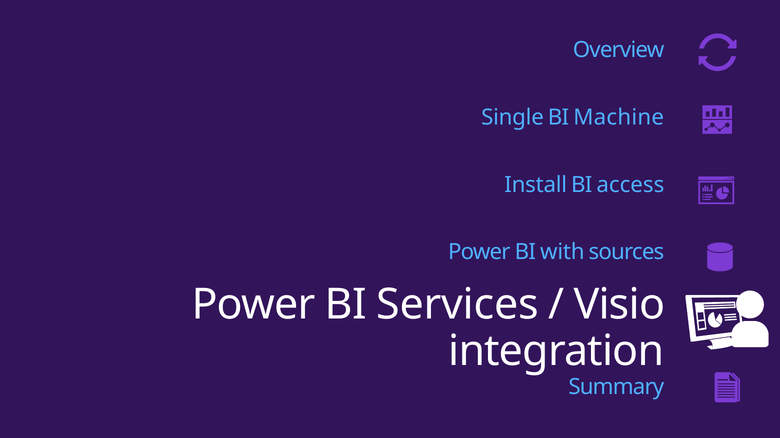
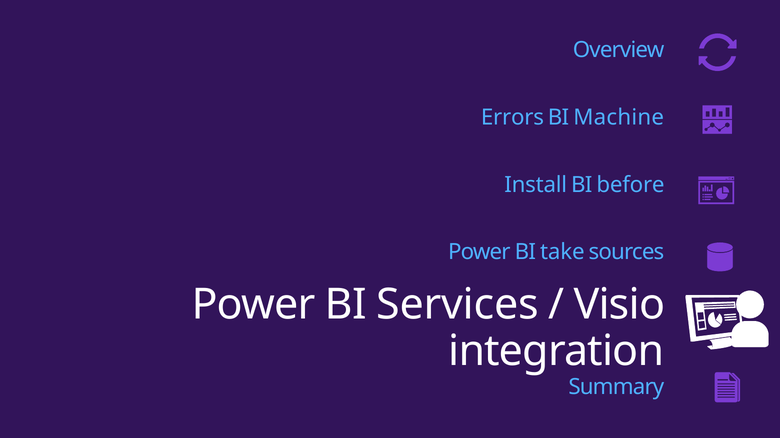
Single: Single -> Errors (512, 117)
access: access -> before (630, 185)
with: with -> take (562, 253)
